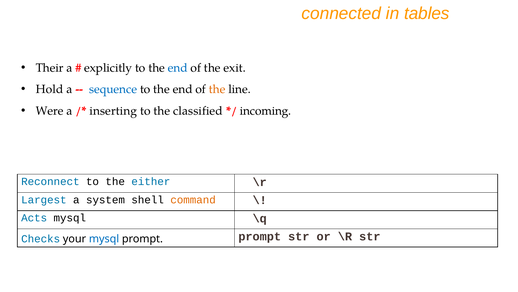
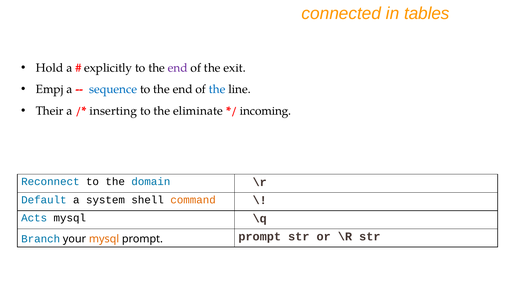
Their: Their -> Hold (50, 68)
end colour: blue -> purple (178, 68)
Hold: Hold -> Empj (50, 89)
the colour: orange -> blue (217, 89)
Were: Were -> Their (50, 111)
classified: classified -> eliminate (198, 111)
either: either -> domain (151, 181)
Largest: Largest -> Default (44, 199)
Checks: Checks -> Branch (41, 238)
mysql colour: blue -> orange (104, 238)
